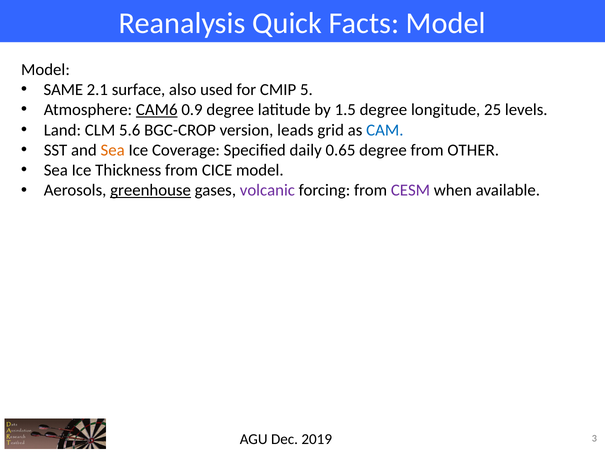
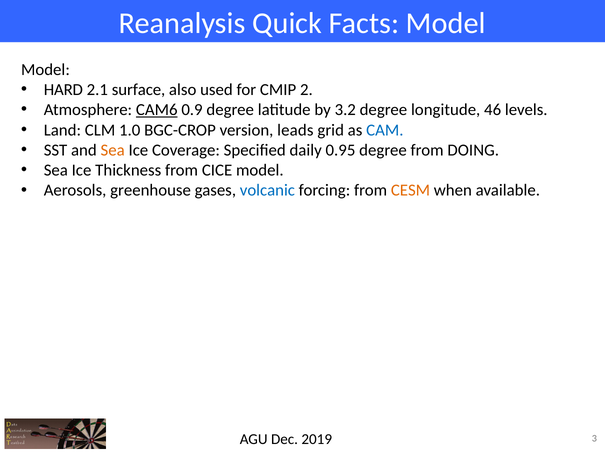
SAME: SAME -> HARD (63, 90)
5: 5 -> 2 (306, 90)
1.5: 1.5 -> 3.2 (345, 110)
25: 25 -> 46 (493, 110)
5.6: 5.6 -> 1.0 (130, 130)
0.65: 0.65 -> 0.95 (340, 150)
OTHER: OTHER -> DOING (473, 150)
greenhouse underline: present -> none (151, 191)
volcanic colour: purple -> blue (267, 191)
CESM colour: purple -> orange (410, 191)
